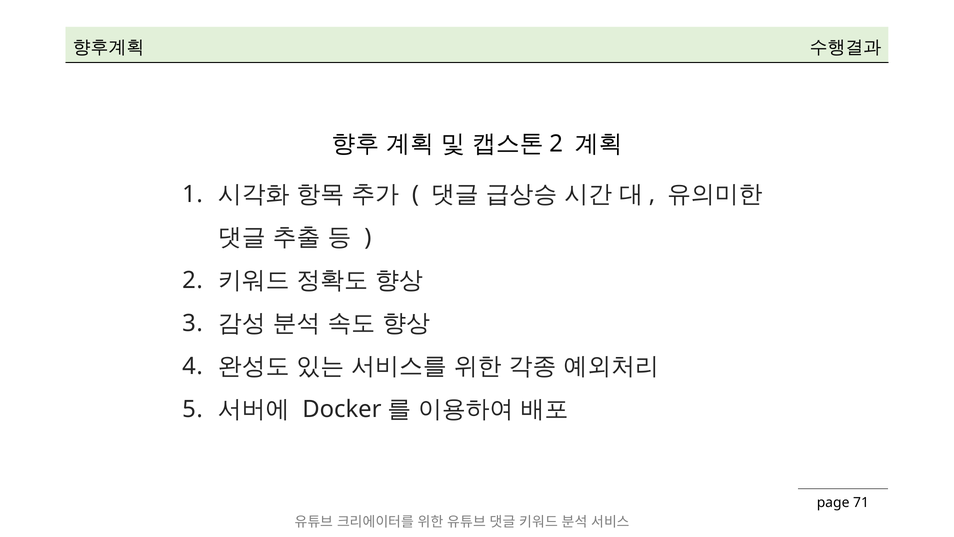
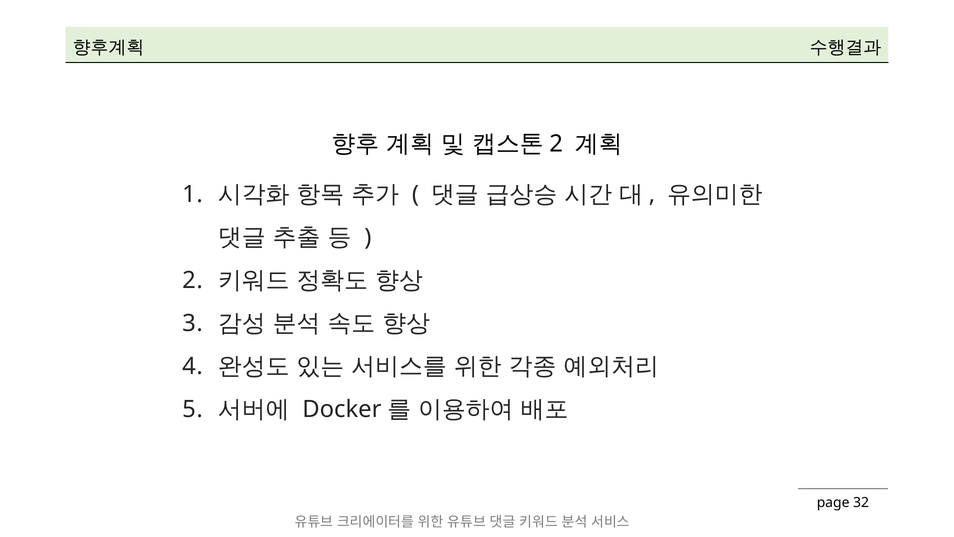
71: 71 -> 32 (861, 502)
